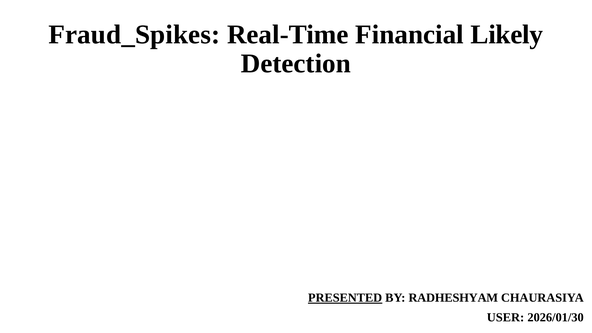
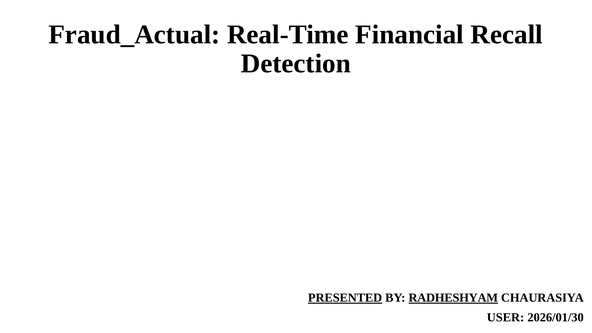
Fraud_Spikes: Fraud_Spikes -> Fraud_Actual (134, 34)
Likely: Likely -> Recall (507, 34)
RADHESHYAM underline: none -> present (453, 298)
